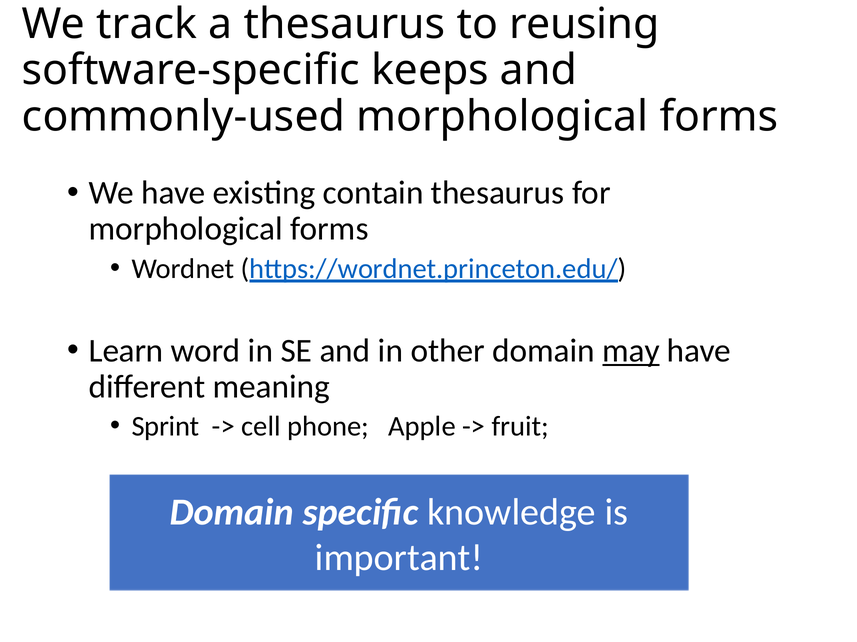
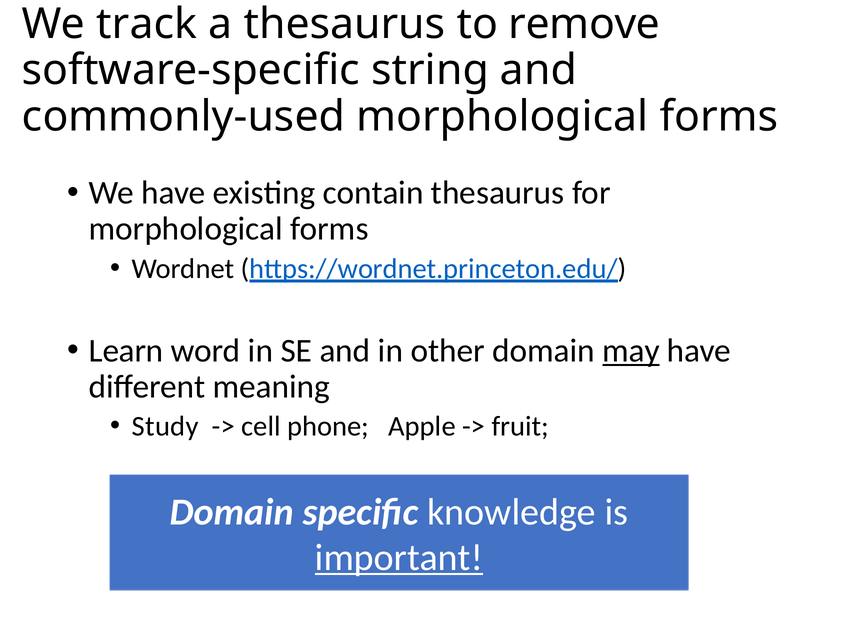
reusing: reusing -> remove (584, 24)
keeps: keeps -> string (430, 70)
Sprint: Sprint -> Study (165, 427)
important underline: none -> present (399, 558)
